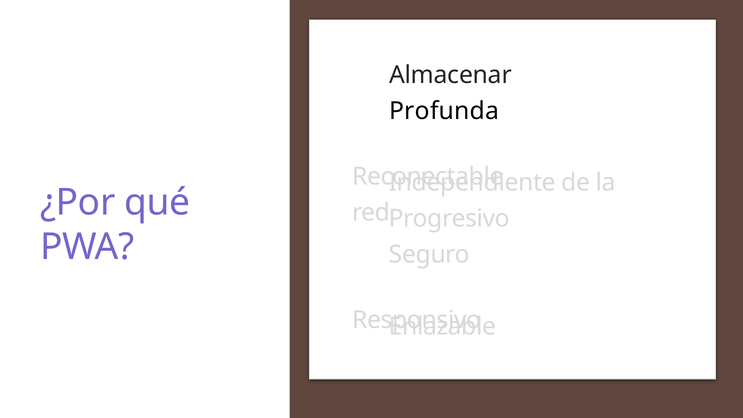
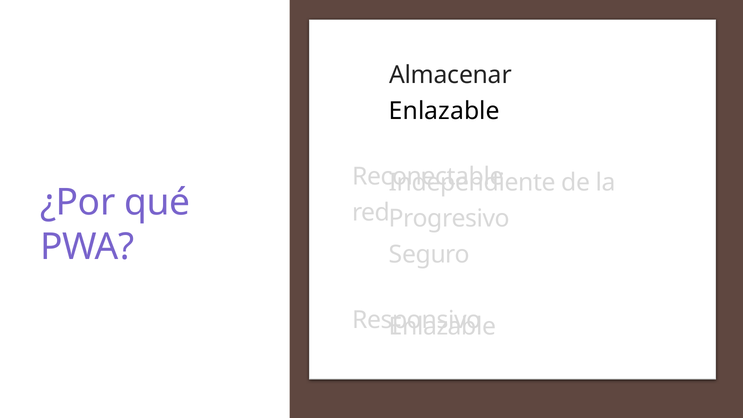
Profunda: Profunda -> Enlazable (444, 111)
